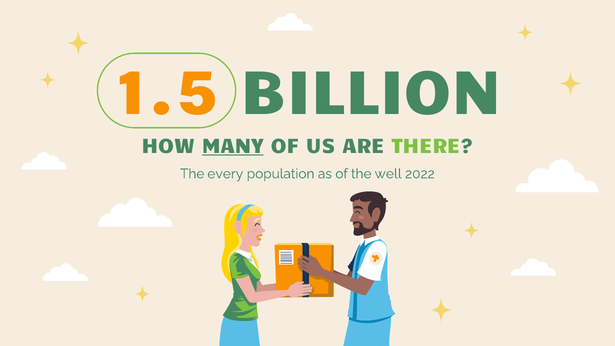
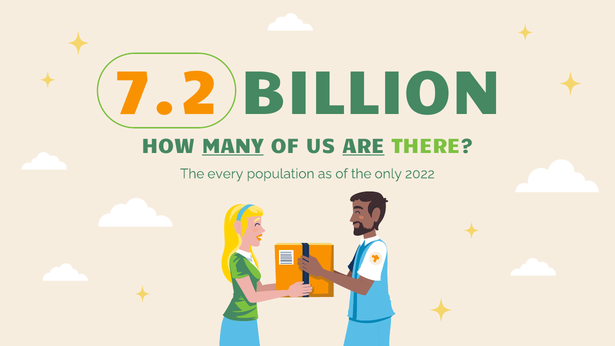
1.5: 1.5 -> 7.2 (166, 94)
ARE underline: none -> present (364, 146)
well: well -> only (388, 174)
